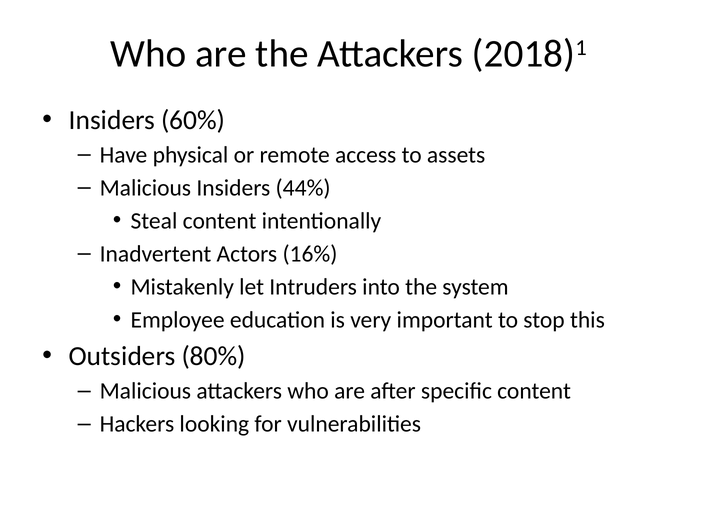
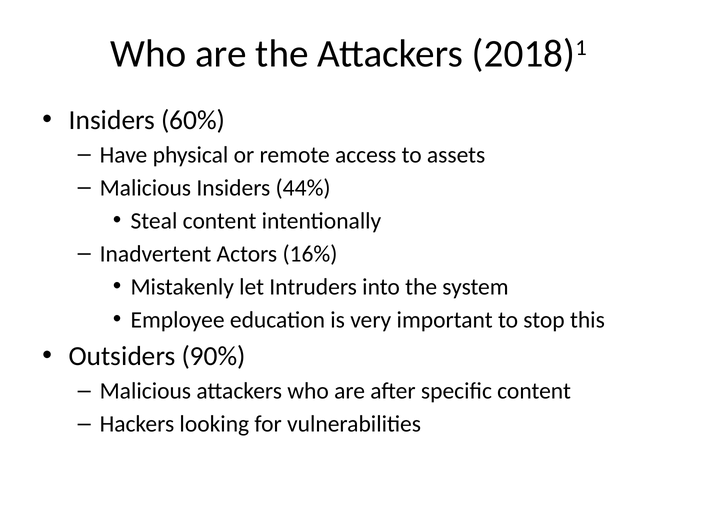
80%: 80% -> 90% (214, 356)
